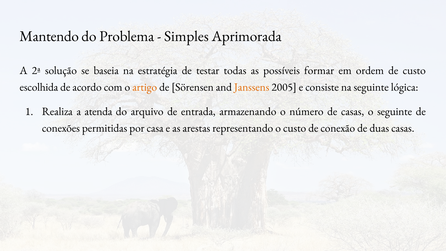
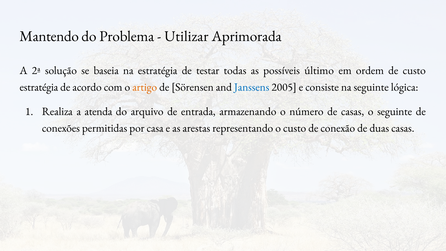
Simples: Simples -> Utilizar (186, 36)
formar: formar -> último (319, 70)
escolhida: escolhida -> estratégia (39, 87)
Janssens colour: orange -> blue (252, 87)
